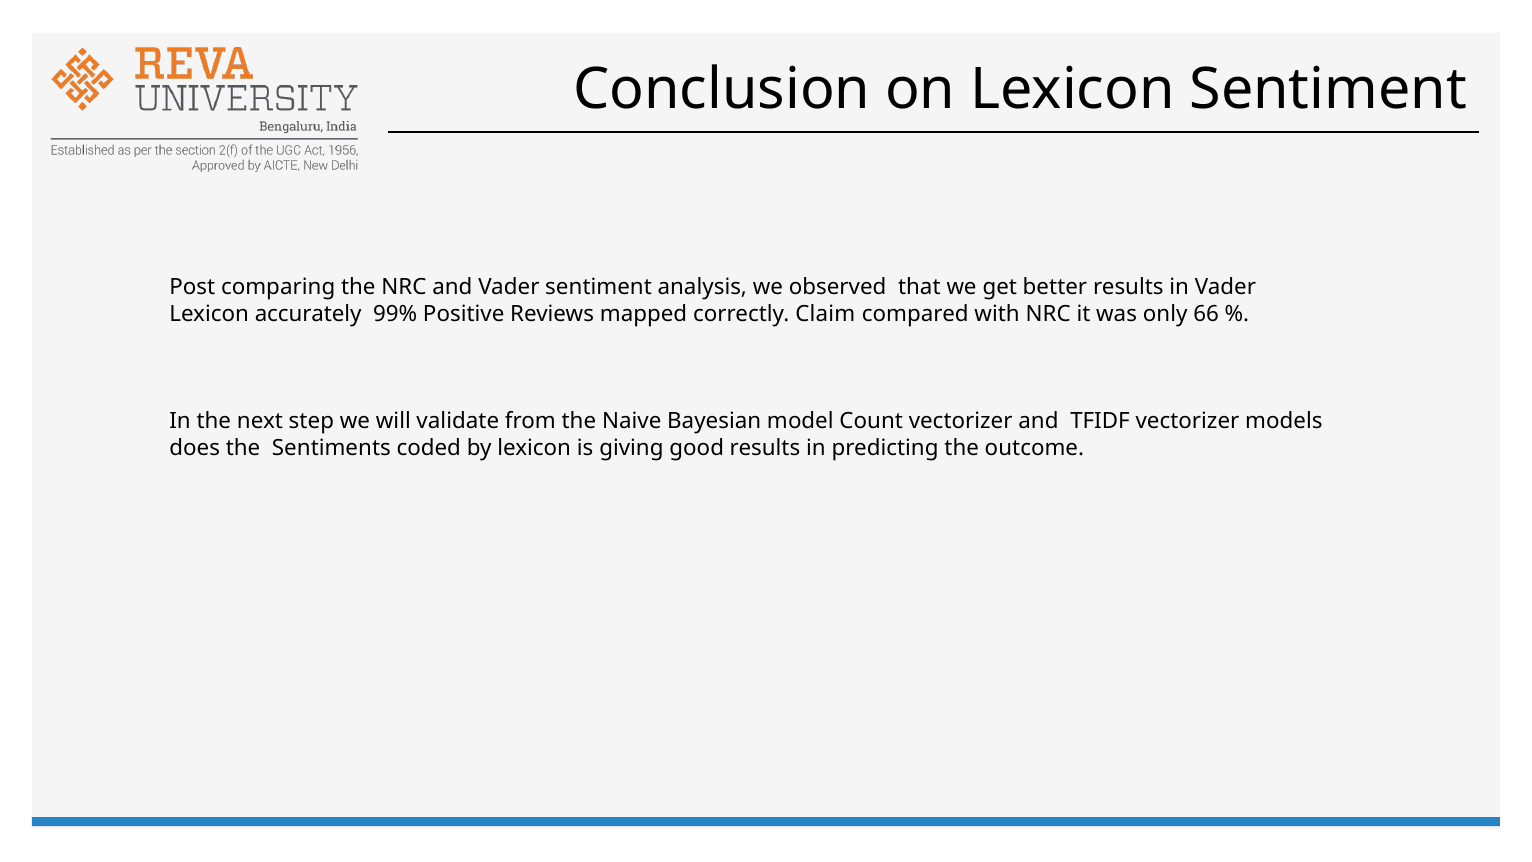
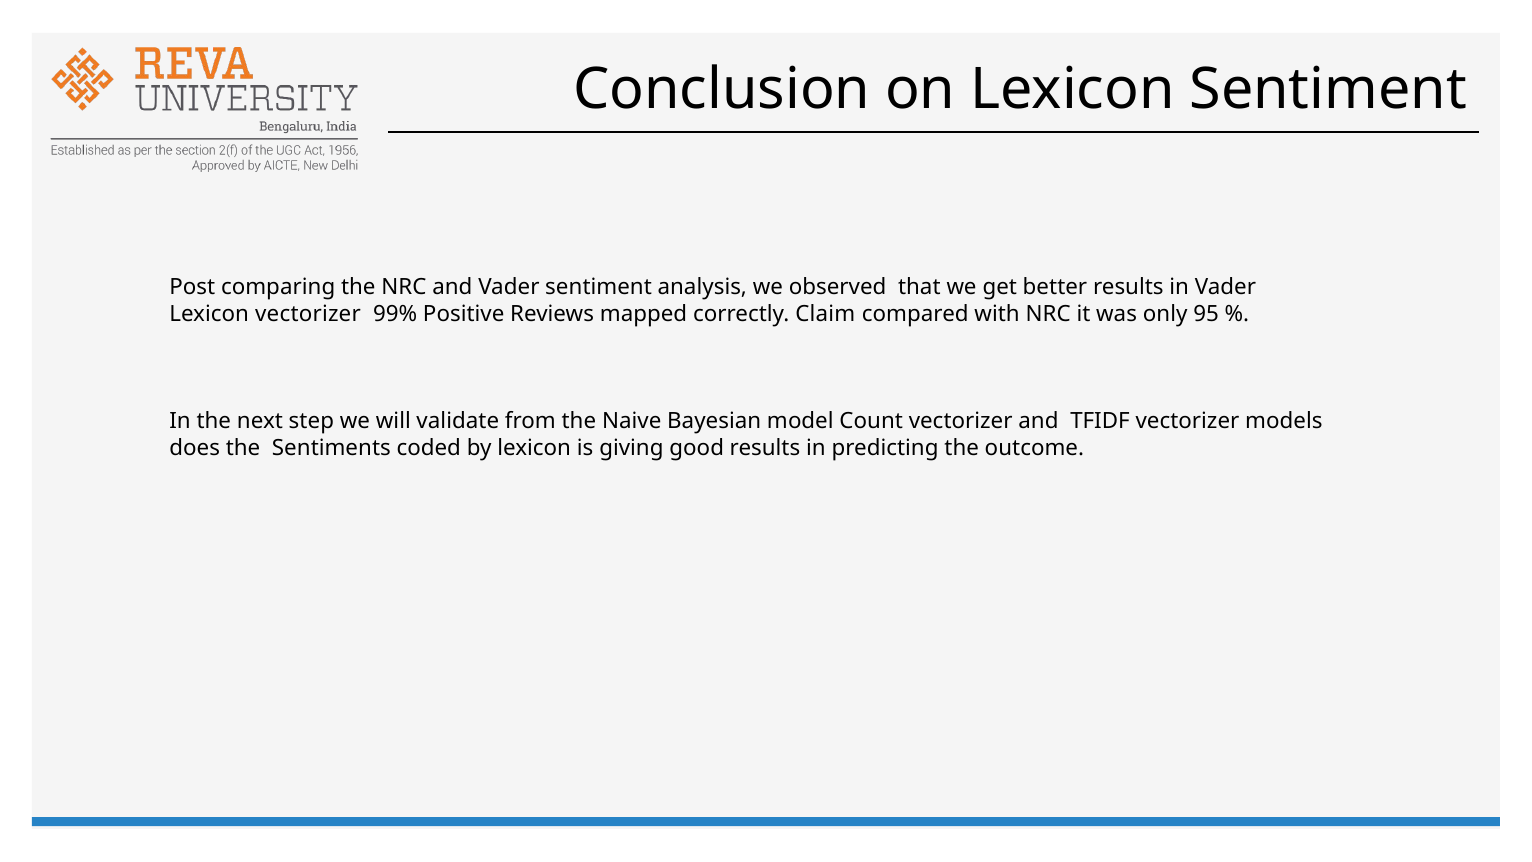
Lexicon accurately: accurately -> vectorizer (308, 314)
66: 66 -> 95 (1206, 314)
